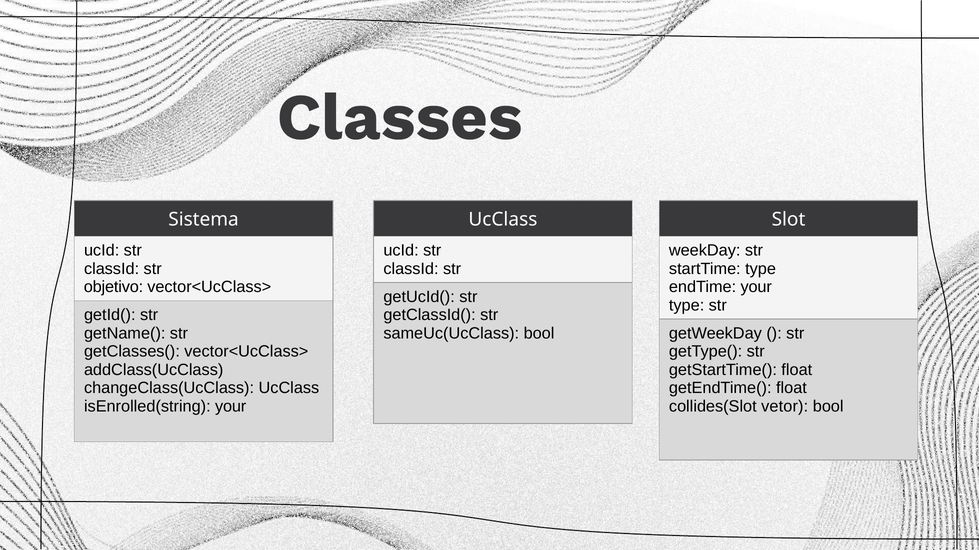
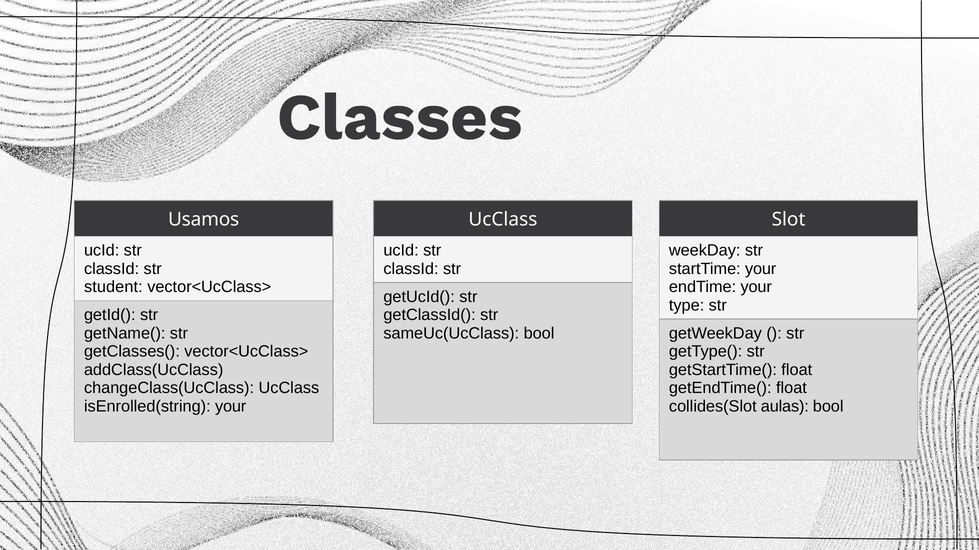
Sistema: Sistema -> Usamos (204, 220)
startTime type: type -> your (761, 269)
objetivo: objetivo -> student (113, 287)
vetor: vetor -> aulas (785, 407)
